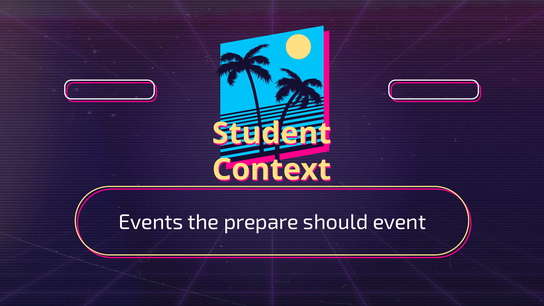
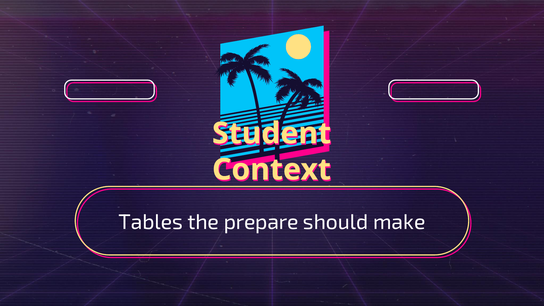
Events: Events -> Tables (151, 222)
event: event -> make (399, 222)
